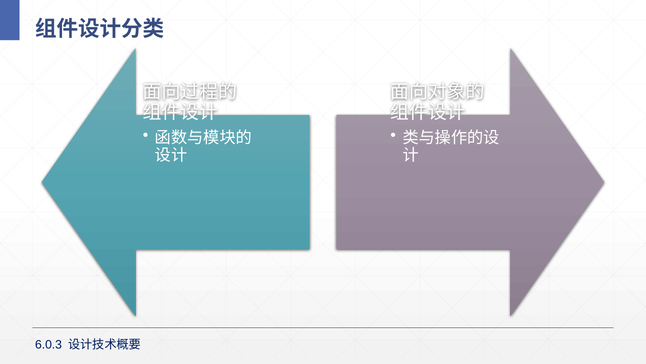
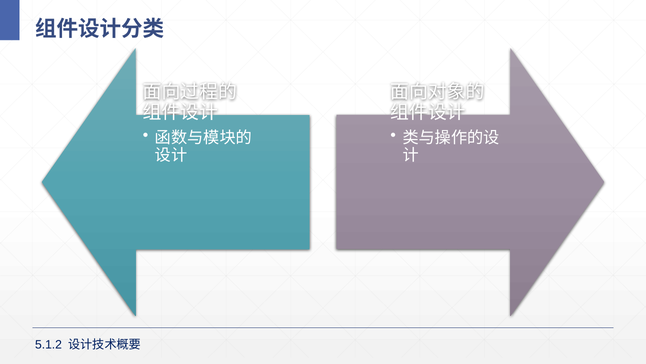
6.0.3: 6.0.3 -> 5.1.2 (49, 344)
